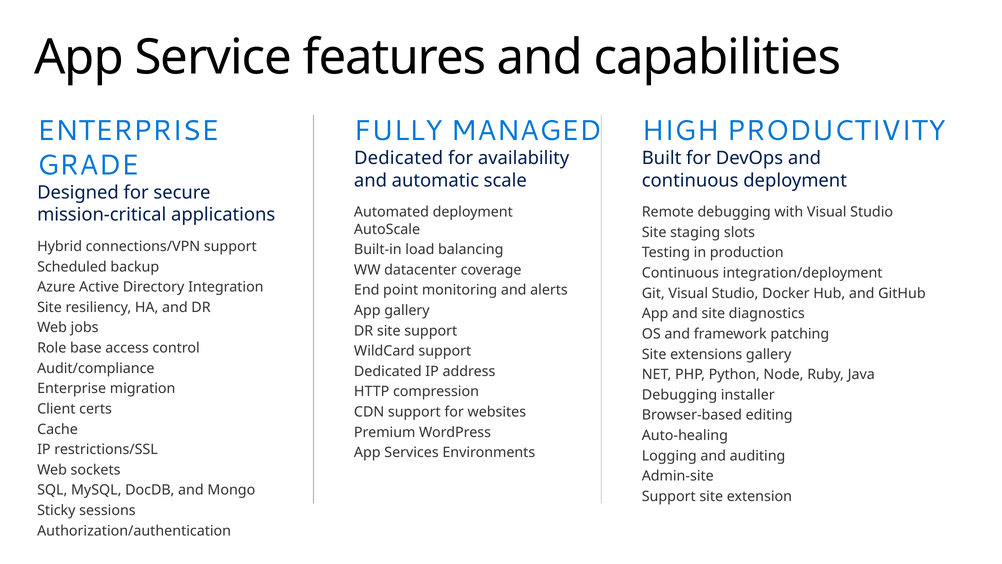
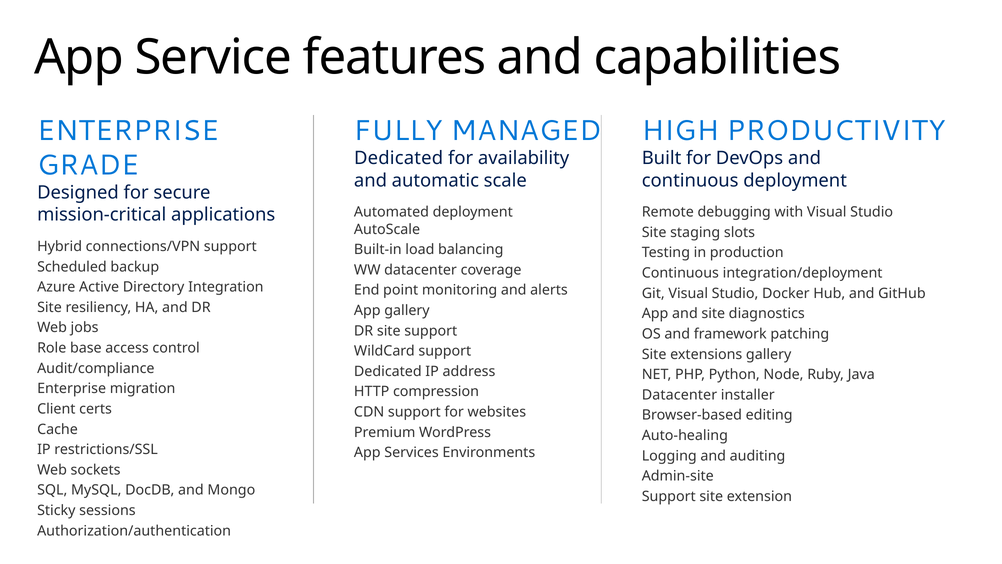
Debugging: Debugging -> Datacenter (680, 395)
